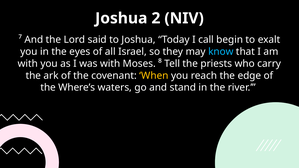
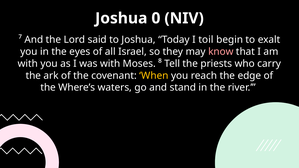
2: 2 -> 0 (156, 18)
call: call -> toil (206, 40)
know colour: light blue -> pink (221, 52)
